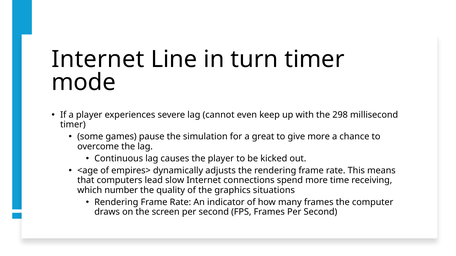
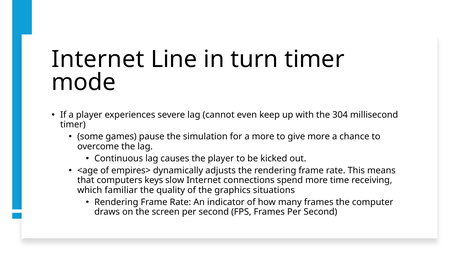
298: 298 -> 304 (340, 115)
a great: great -> more (263, 137)
lead: lead -> keys (154, 181)
number: number -> familiar (121, 190)
